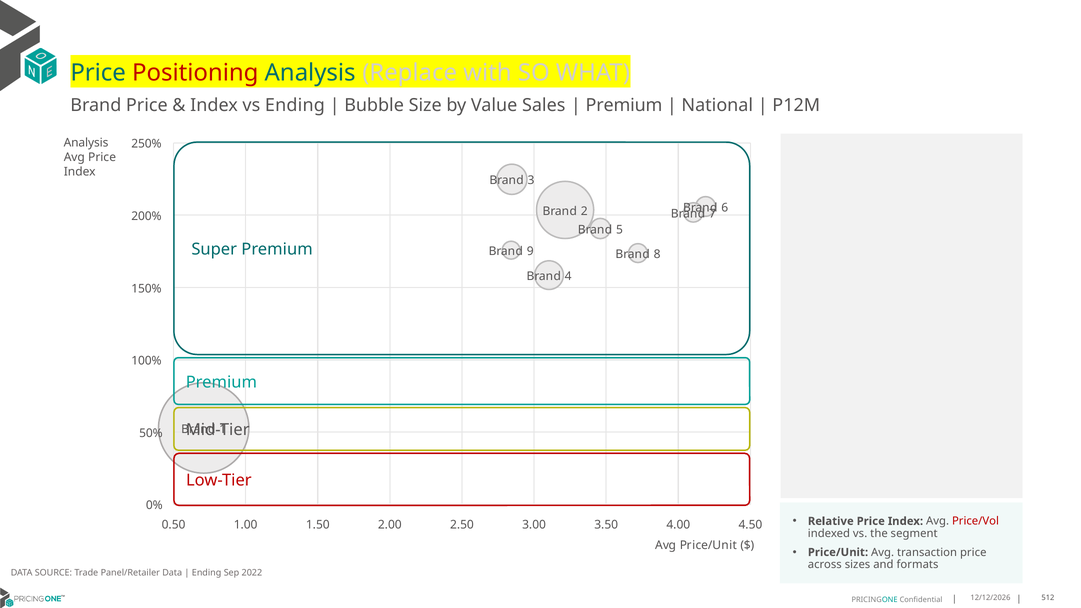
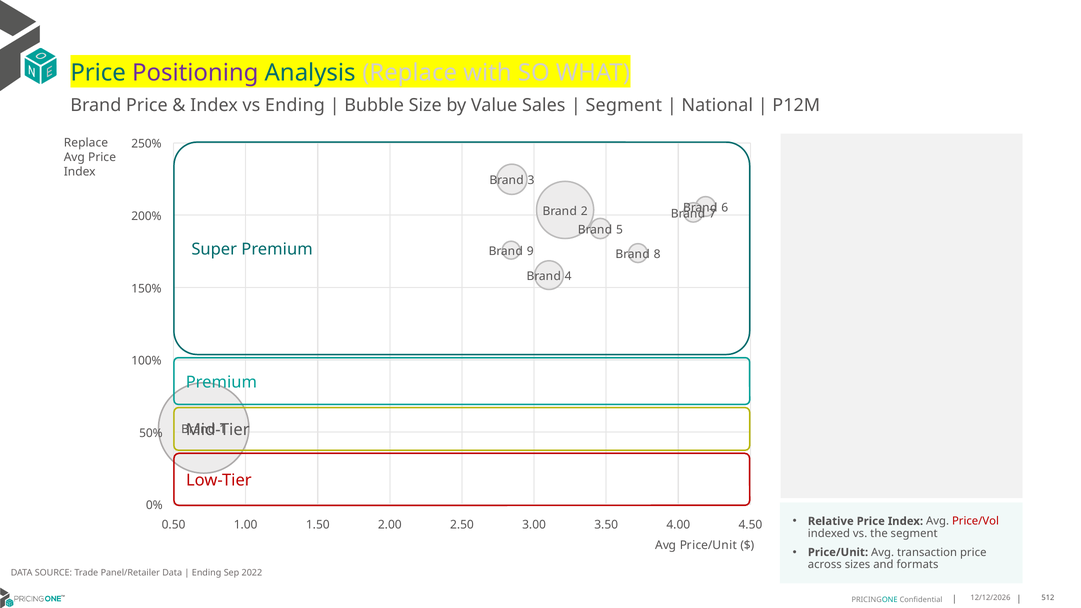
Positioning colour: red -> purple (195, 73)
Premium: Premium -> Segment (624, 105)
Analysis: Analysis -> Replace (86, 143)
